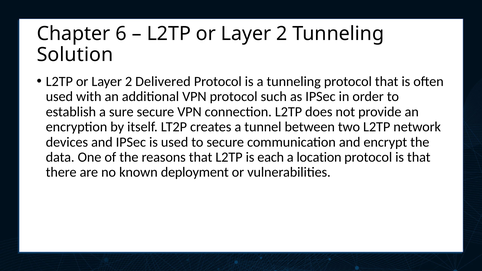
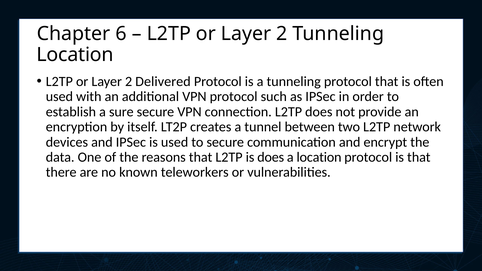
Solution: Solution -> Location (75, 55)
is each: each -> does (271, 157)
deployment: deployment -> teleworkers (195, 172)
